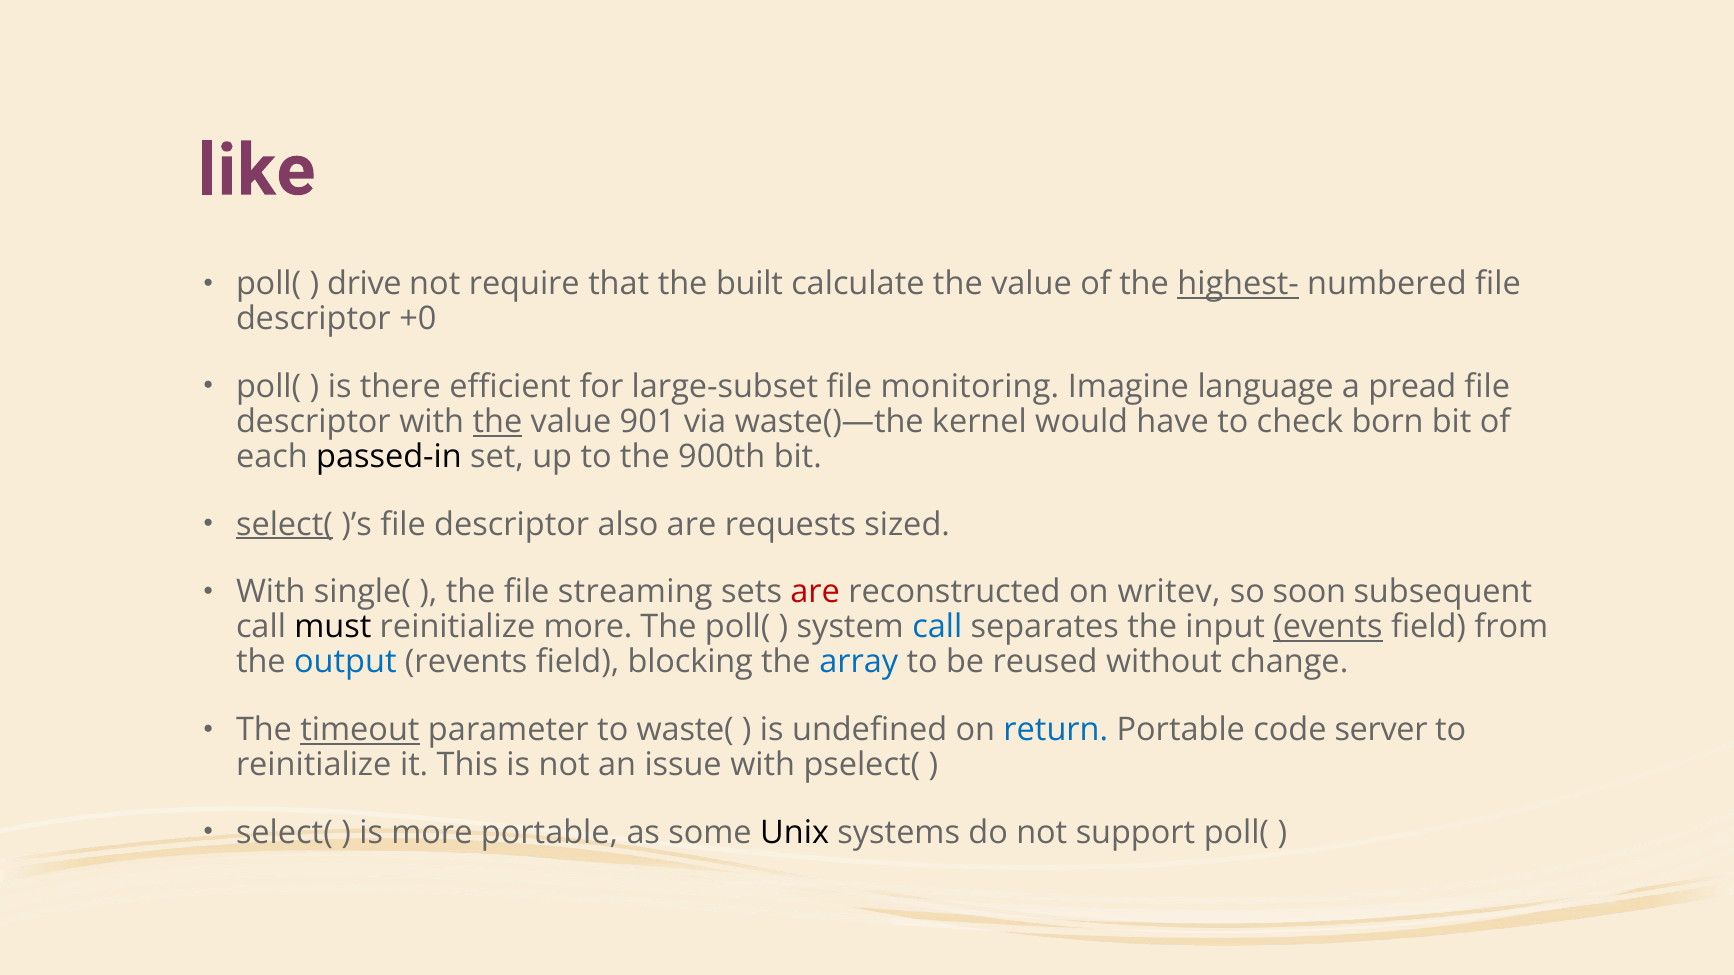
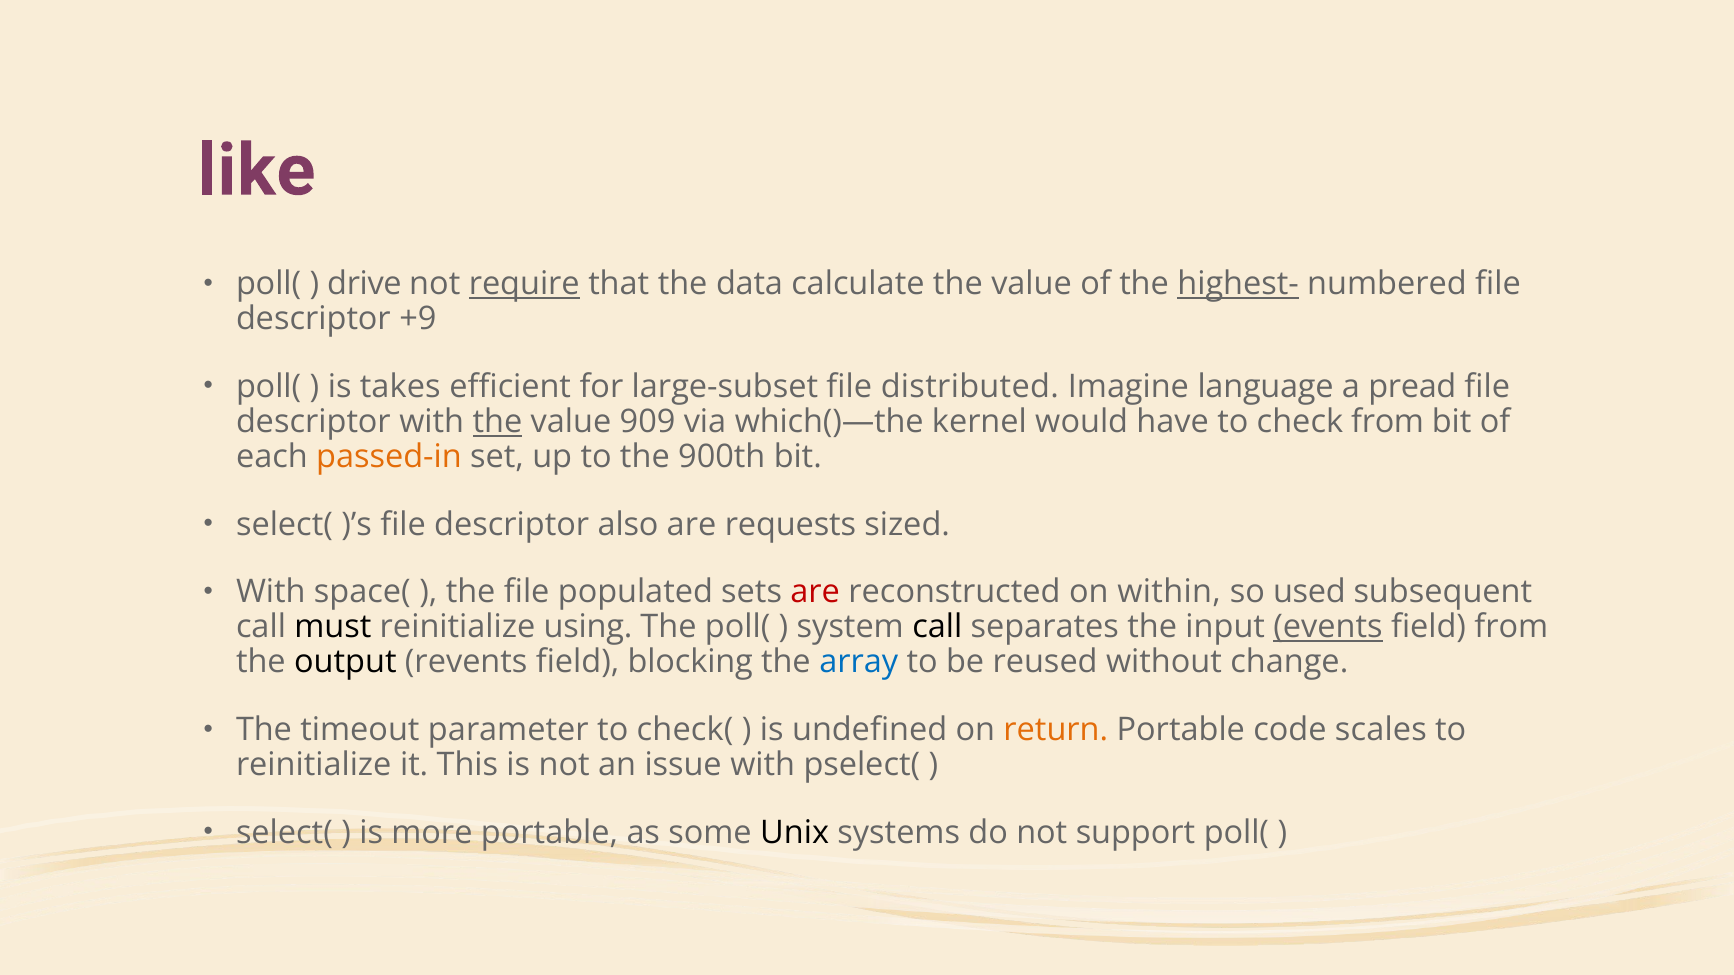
require underline: none -> present (524, 284)
built: built -> data (749, 284)
+0: +0 -> +9 (418, 319)
there: there -> takes (400, 387)
monitoring: monitoring -> distributed (970, 387)
901: 901 -> 909 (648, 422)
waste()—the: waste()—the -> which()—the (829, 422)
check born: born -> from (1388, 422)
passed-in colour: black -> orange (389, 457)
select( underline: present -> none (284, 525)
single(: single( -> space( (362, 592)
streaming: streaming -> populated (635, 592)
writev: writev -> within (1169, 592)
soon: soon -> used (1309, 592)
reinitialize more: more -> using (588, 627)
call colour: blue -> black (937, 627)
output colour: blue -> black (345, 663)
timeout underline: present -> none (360, 730)
waste(: waste( -> check( (685, 730)
return colour: blue -> orange (1056, 730)
server: server -> scales (1381, 730)
